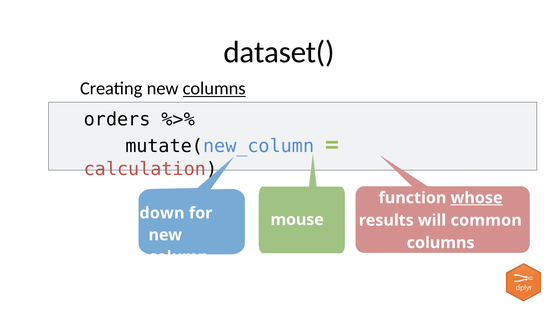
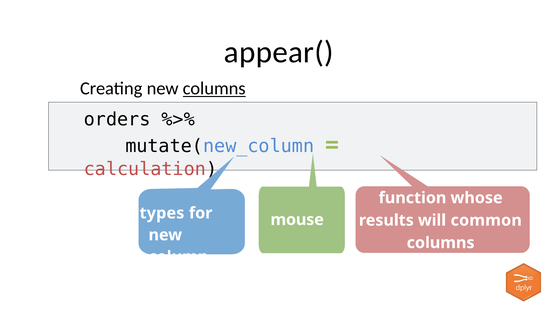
dataset(: dataset( -> appear( (279, 52)
whose underline: present -> none (477, 198)
down: down -> types (162, 213)
